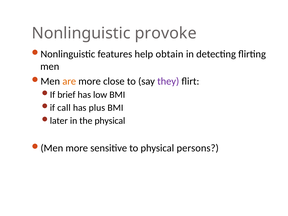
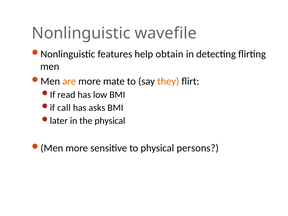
provoke: provoke -> wavefile (166, 33)
close: close -> mate (114, 81)
they colour: purple -> orange (168, 81)
brief: brief -> read (66, 95)
plus: plus -> asks (97, 108)
